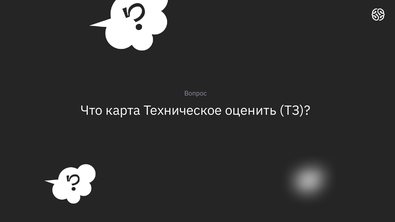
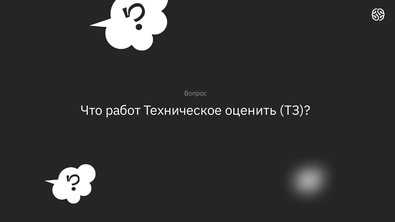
карта: карта -> работ (123, 111)
